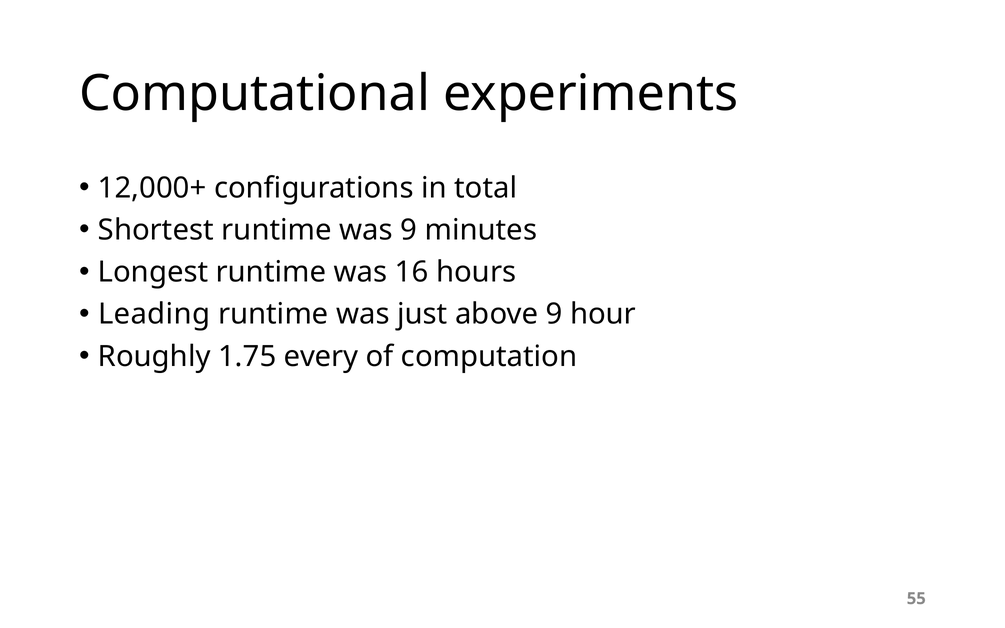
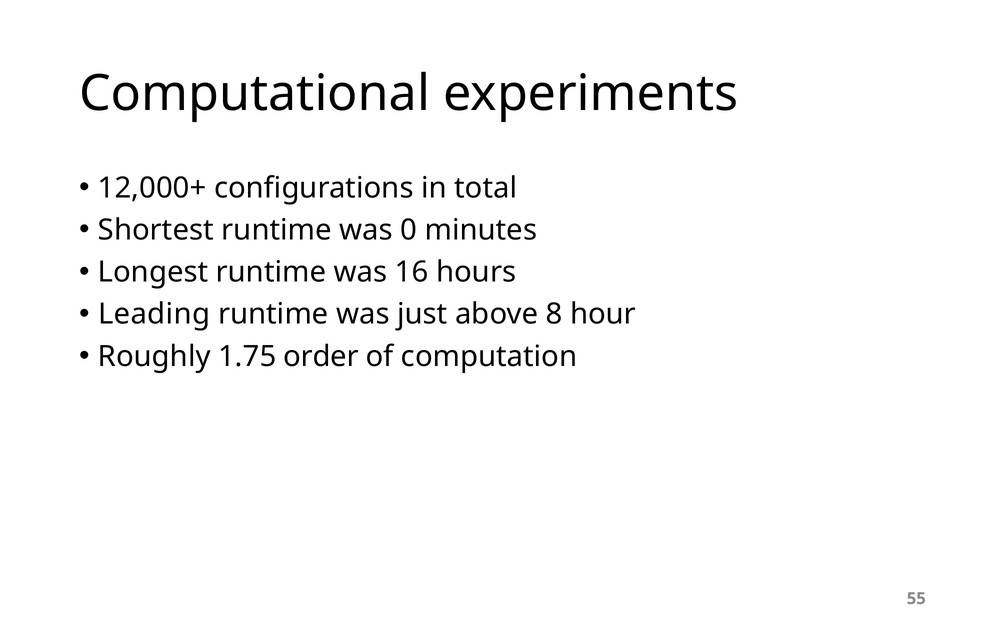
was 9: 9 -> 0 (409, 230)
above 9: 9 -> 8 (554, 314)
every: every -> order (321, 356)
